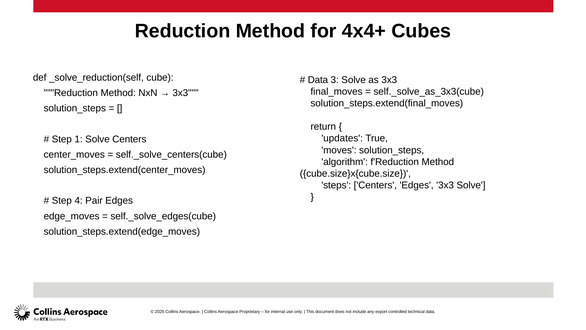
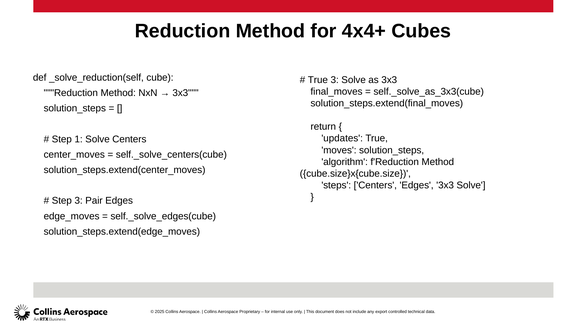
Data: Data -> True (318, 80)
Step 4: 4 -> 3 (79, 201)
